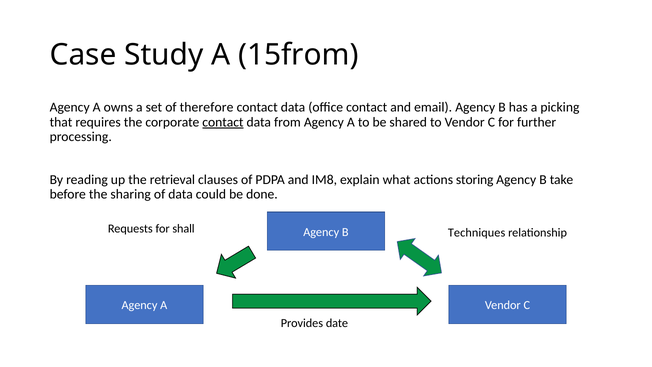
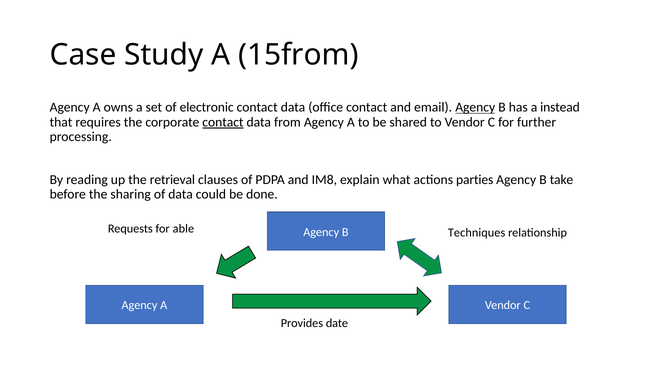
therefore: therefore -> electronic (207, 107)
Agency underline: none -> present (475, 107)
picking: picking -> instead (560, 107)
storing: storing -> parties (475, 180)
shall: shall -> able (183, 228)
